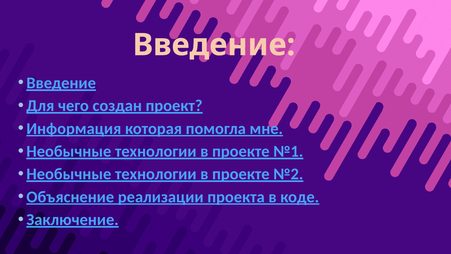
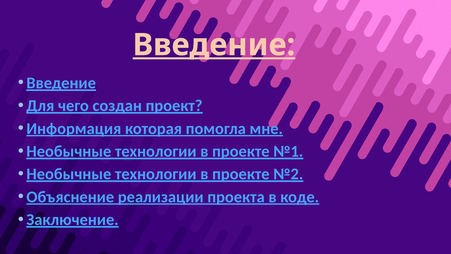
Введение underline: none -> present (214, 45)
